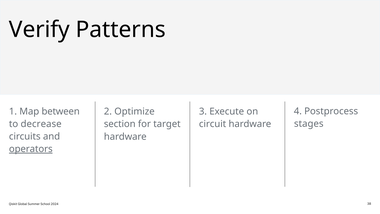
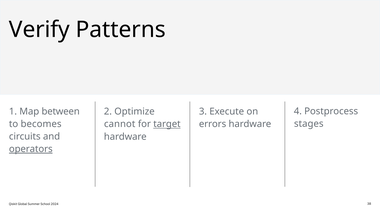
decrease: decrease -> becomes (41, 124)
section: section -> cannot (120, 124)
target underline: none -> present (167, 124)
circuit: circuit -> errors (213, 124)
